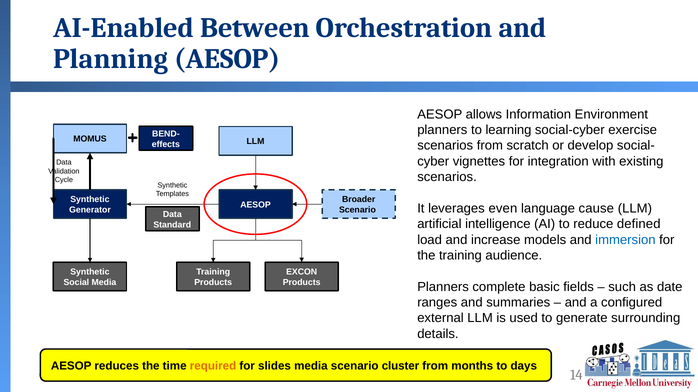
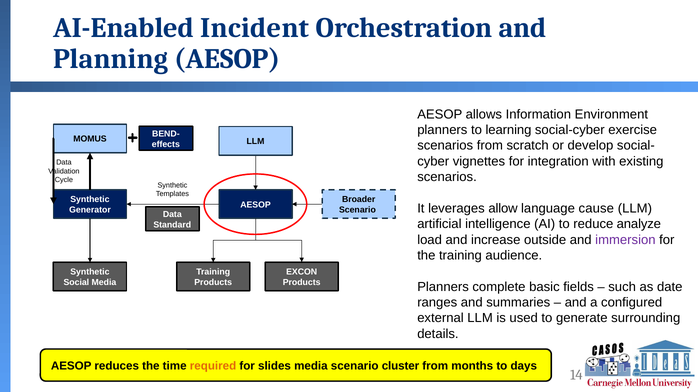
Between: Between -> Incident (255, 28)
even: even -> allow (503, 209)
defined: defined -> analyze (639, 224)
models: models -> outside (545, 240)
immersion colour: blue -> purple (625, 240)
